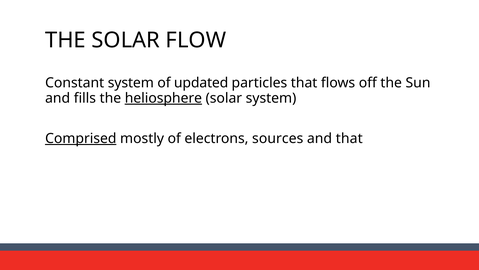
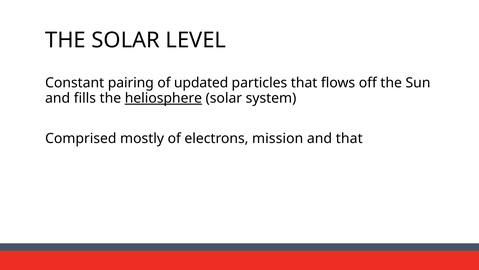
FLOW: FLOW -> LEVEL (196, 40)
Constant system: system -> pairing (131, 83)
Comprised underline: present -> none (81, 138)
sources: sources -> mission (278, 138)
